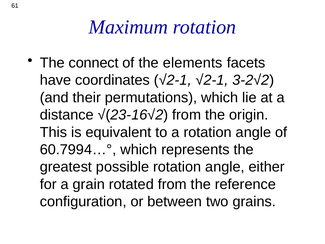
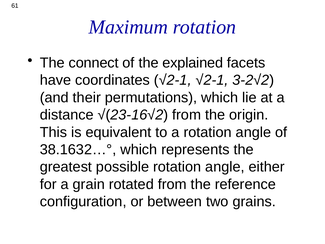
elements: elements -> explained (193, 63)
60.7994…°: 60.7994…° -> 38.1632…° (78, 149)
